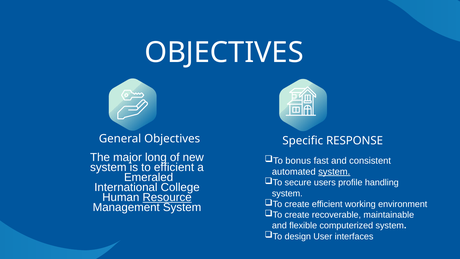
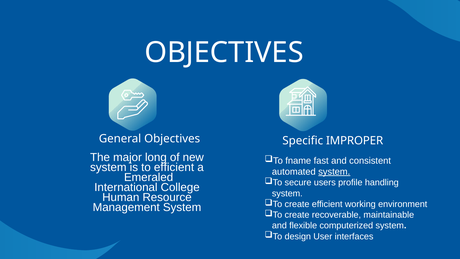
RESPONSE: RESPONSE -> IMPROPER (355, 141)
bonus: bonus -> fname (298, 160)
Resource underline: present -> none (167, 197)
